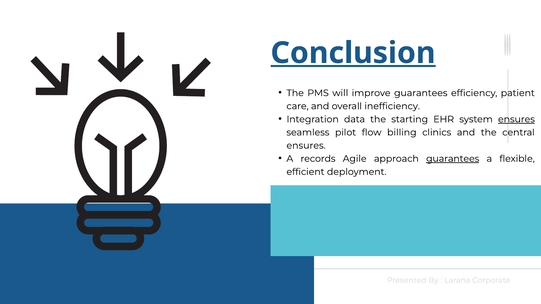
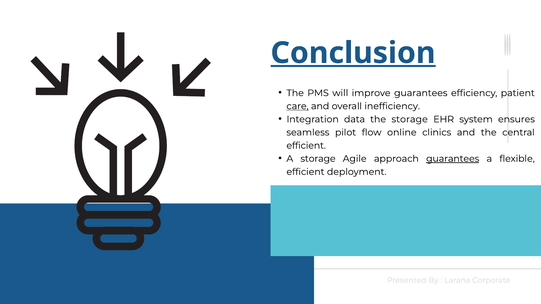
care underline: none -> present (298, 106)
the starting: starting -> storage (410, 119)
ensures underline: present -> none (516, 119)
billing: billing -> online (402, 133)
ensures: ensures -> efficient (306, 146)
A records: records -> storage (318, 159)
